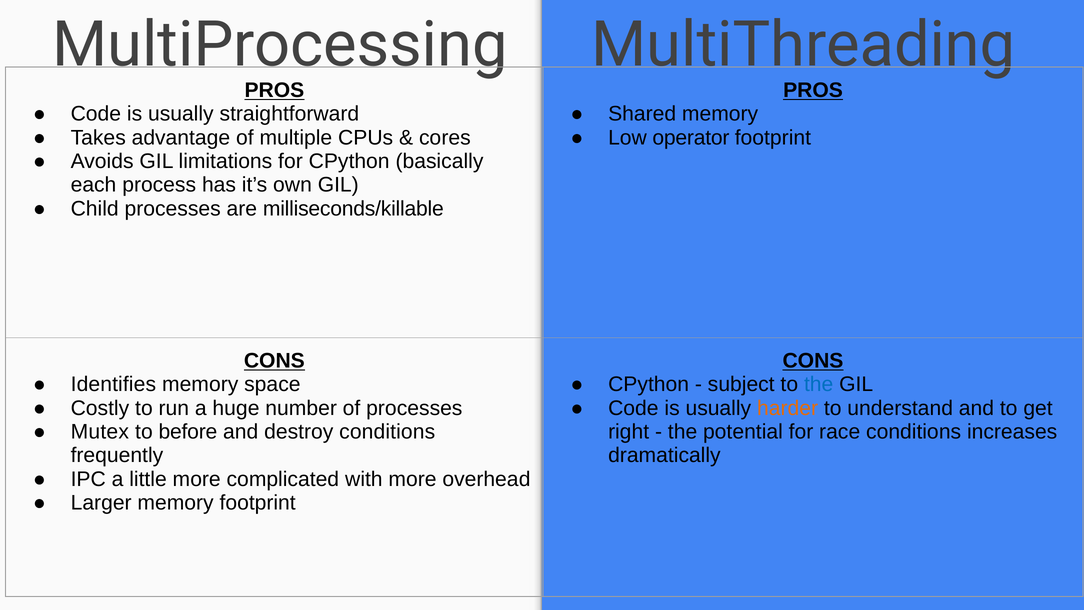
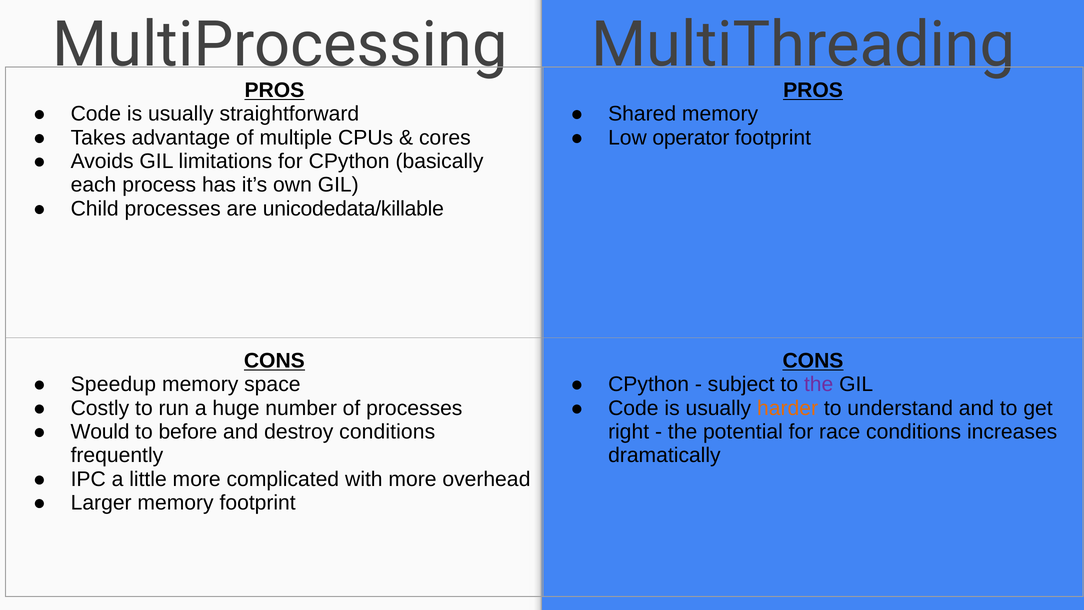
milliseconds/killable: milliseconds/killable -> unicodedata/killable (353, 209)
Identifies: Identifies -> Speedup (113, 384)
the colour: blue -> purple (819, 384)
Mutex: Mutex -> Would (100, 432)
